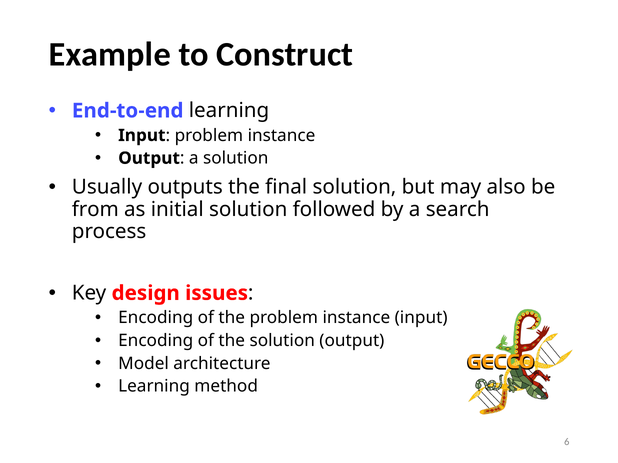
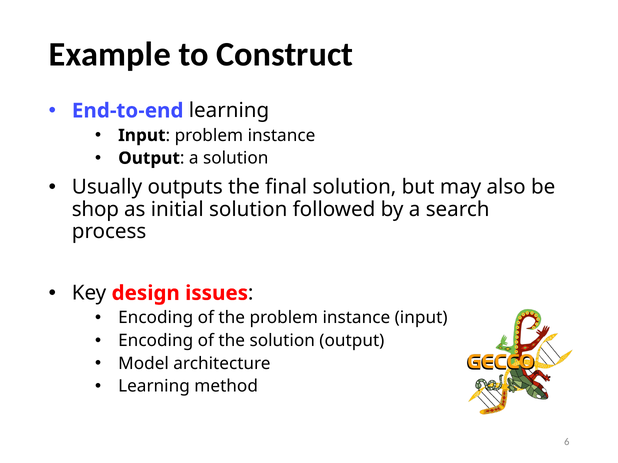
from: from -> shop (95, 210)
